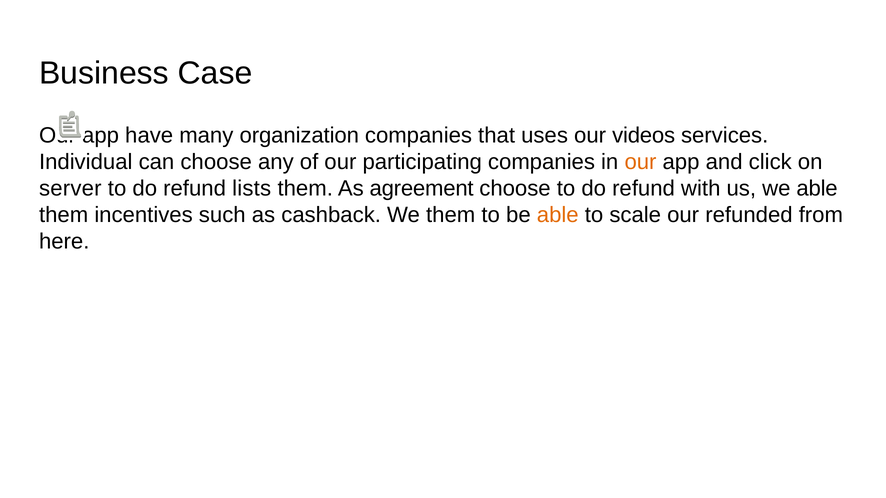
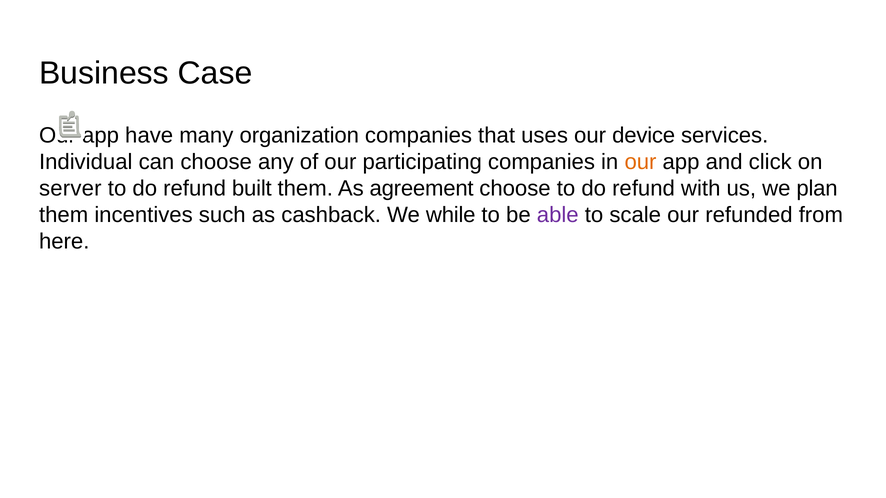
videos: videos -> device (644, 135)
lists: lists -> built (252, 189)
we able: able -> plan (817, 189)
We them: them -> while (451, 215)
able colour: orange -> purple (558, 215)
